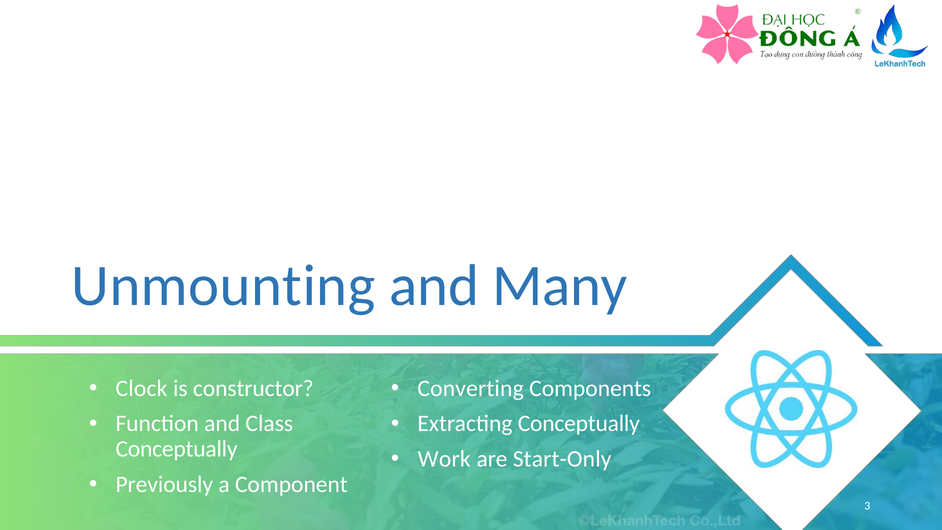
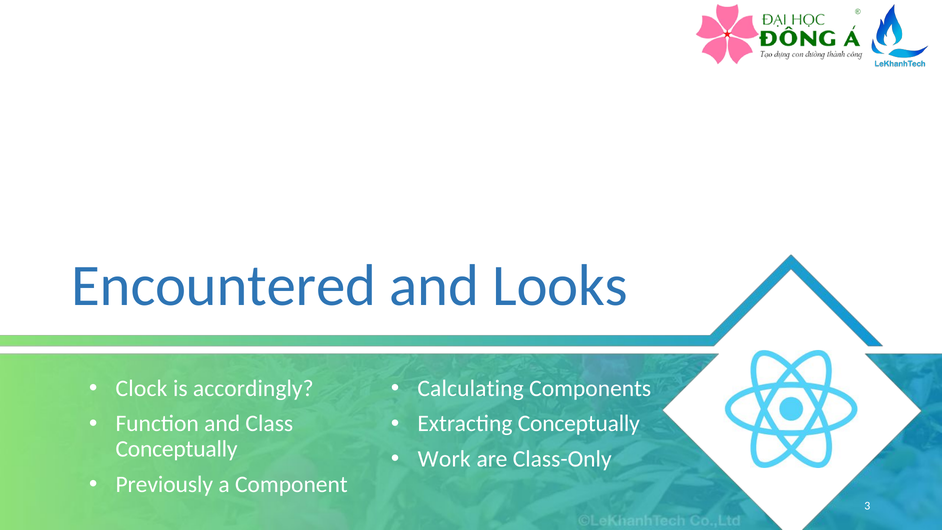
Unmounting: Unmounting -> Encountered (224, 286)
Many: Many -> Looks (560, 286)
constructor: constructor -> accordingly (253, 388)
Converting: Converting -> Calculating (471, 388)
Start-Only: Start-Only -> Class-Only (562, 459)
